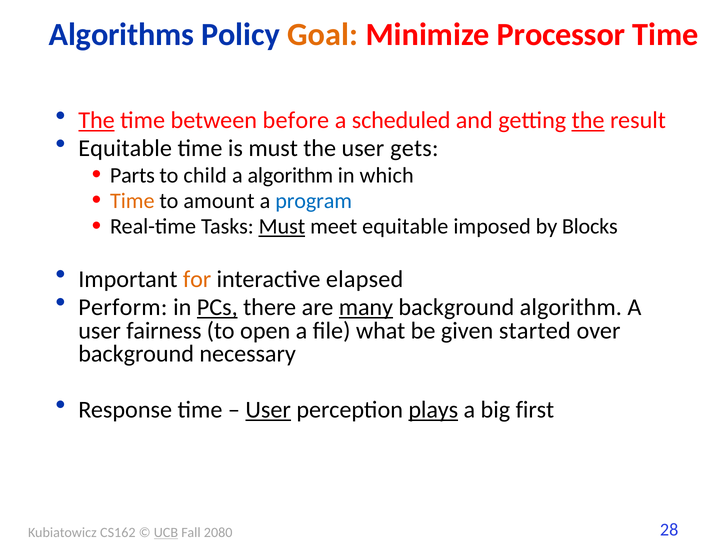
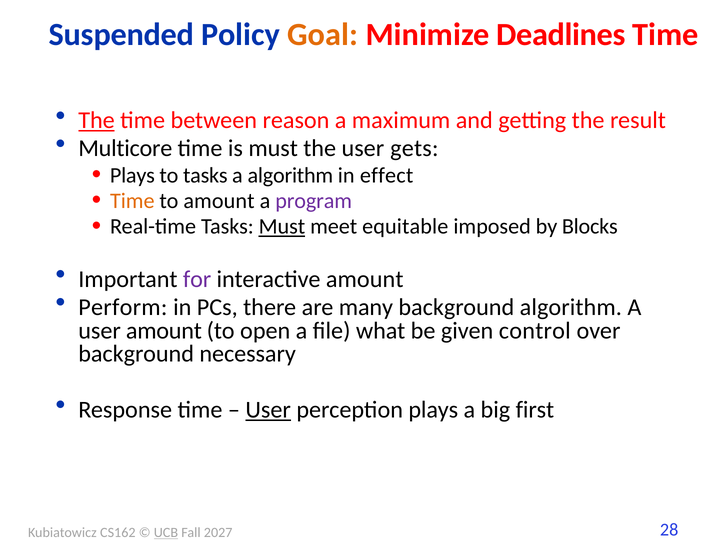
Algorithms: Algorithms -> Suspended (122, 35)
Processor: Processor -> Deadlines (561, 35)
before: before -> reason (296, 121)
scheduled: scheduled -> maximum (401, 121)
the underline: present -> none (588, 121)
Equitable: Equitable -> Multicore (125, 149)
Parts: Parts -> Plays (132, 175)
to child: child -> tasks (205, 175)
which: which -> effect (387, 175)
program colour: blue -> purple (314, 201)
for colour: orange -> purple (197, 280)
interactive elapsed: elapsed -> amount (365, 280)
PCs underline: present -> none (217, 308)
many underline: present -> none (366, 308)
user fairness: fairness -> amount (164, 331)
started: started -> control (535, 331)
plays underline: present -> none (433, 410)
2080: 2080 -> 2027 (218, 533)
